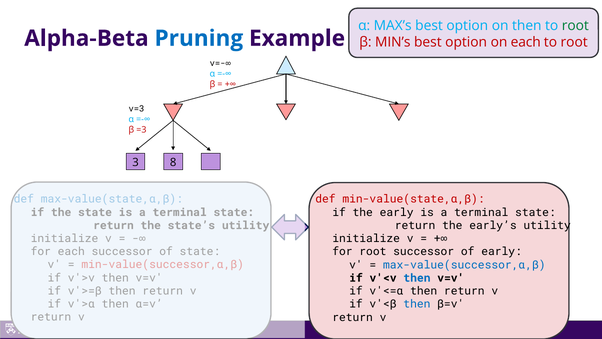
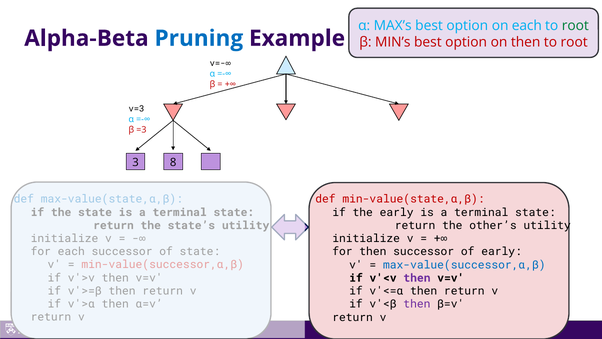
on then: then -> each (527, 25)
on each: each -> then (526, 42)
early’s: early’s -> other’s (493, 225)
for root: root -> then (373, 251)
then colour: blue -> purple (417, 278)
then colour: blue -> purple (417, 304)
